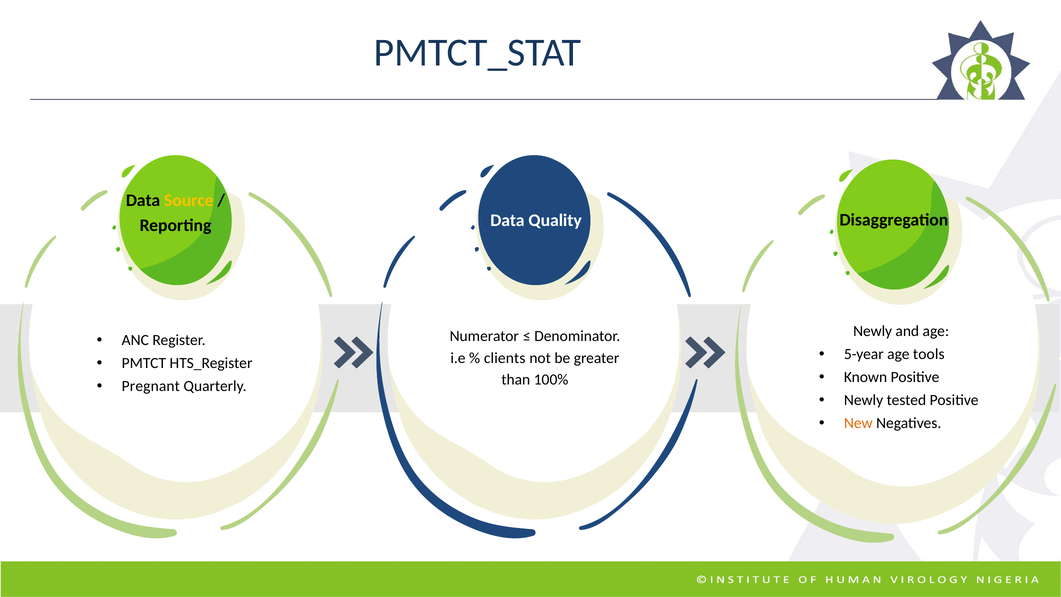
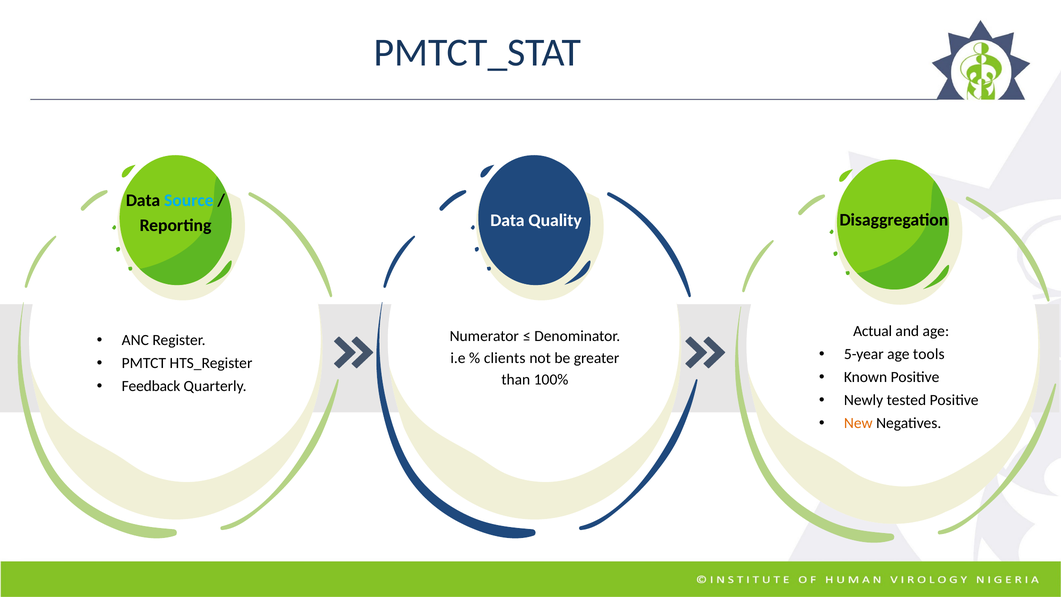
Source colour: yellow -> light blue (189, 200)
Newly: Newly -> Actual (873, 331)
Pregnant: Pregnant -> Feedback (151, 386)
